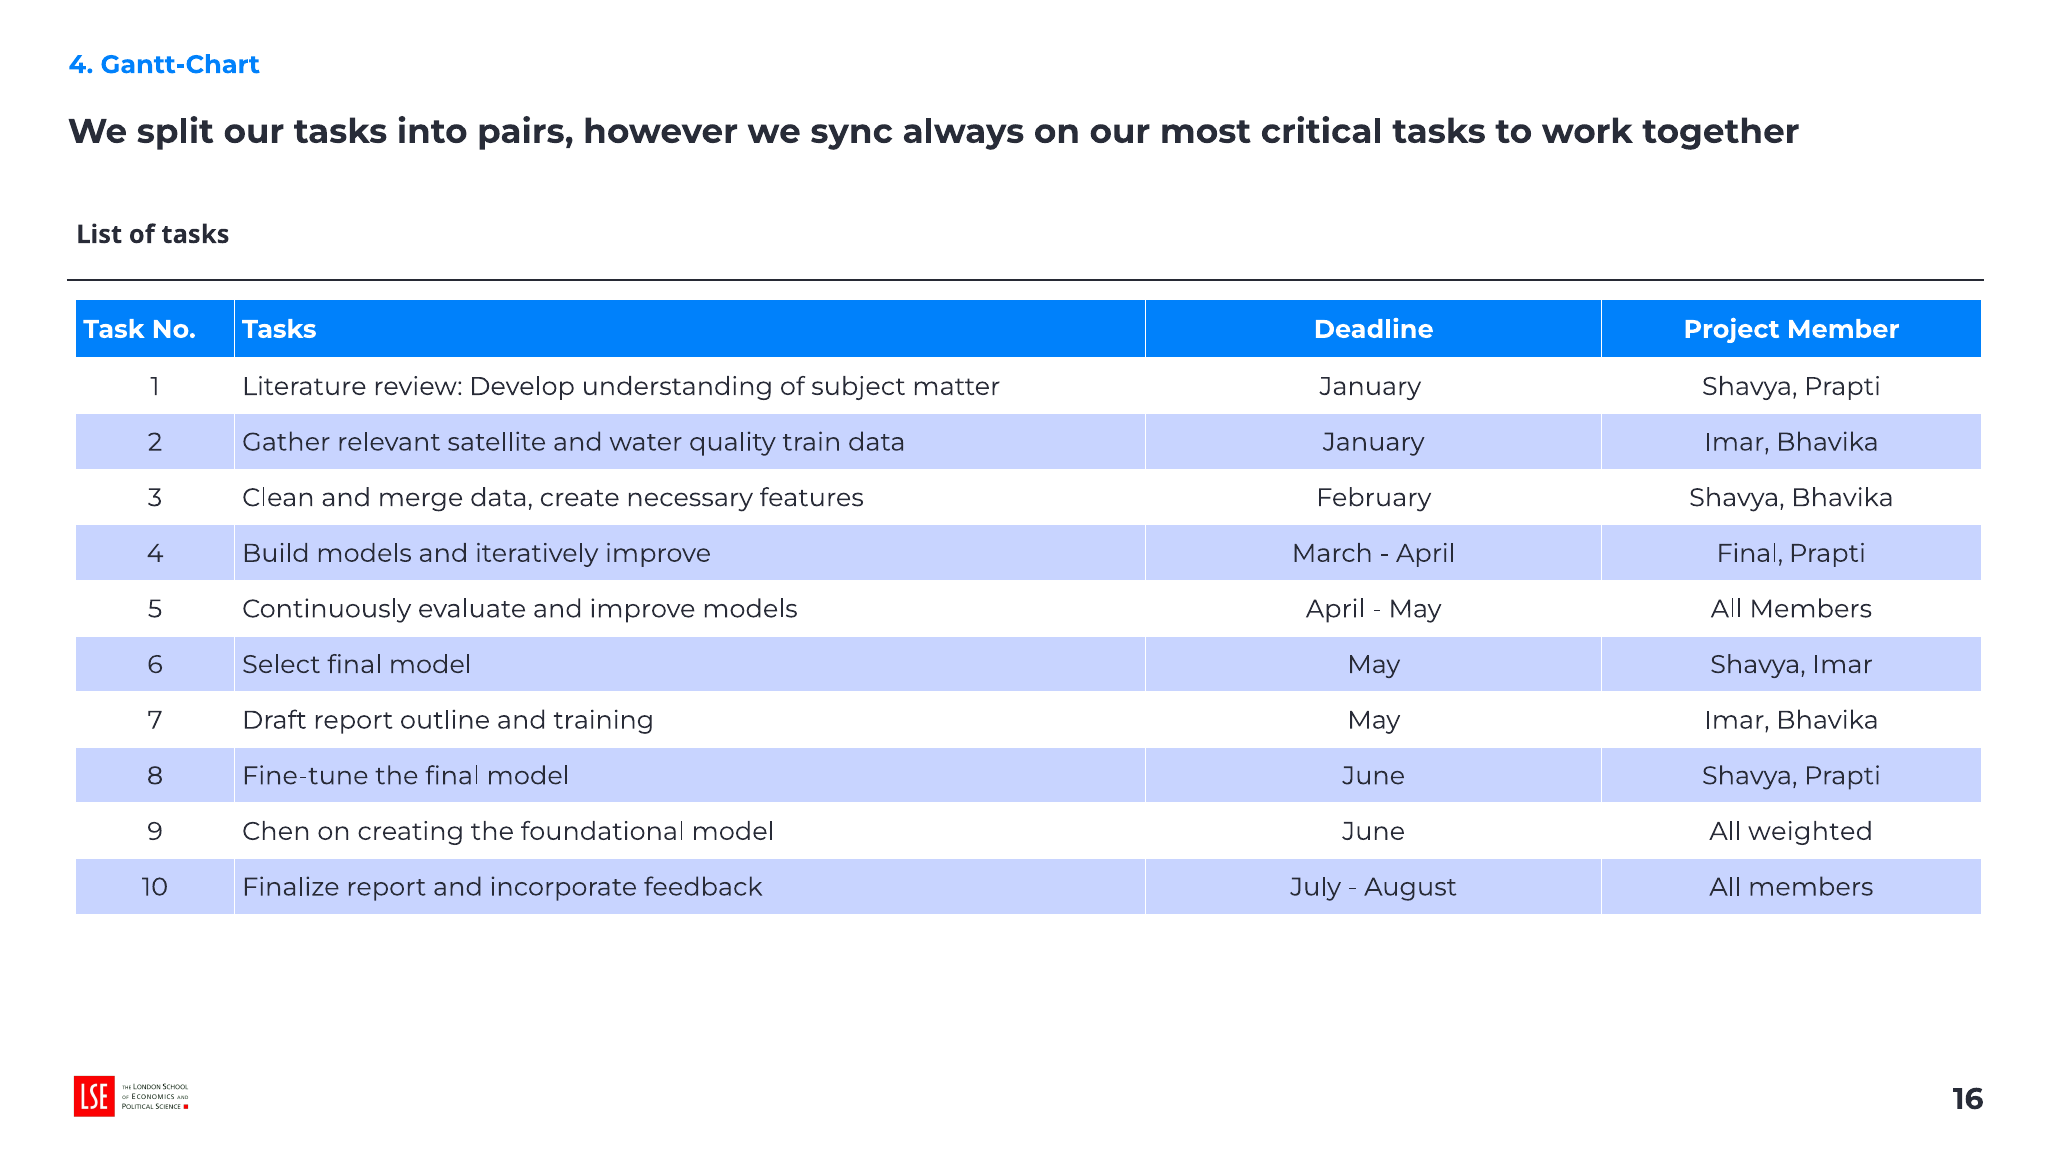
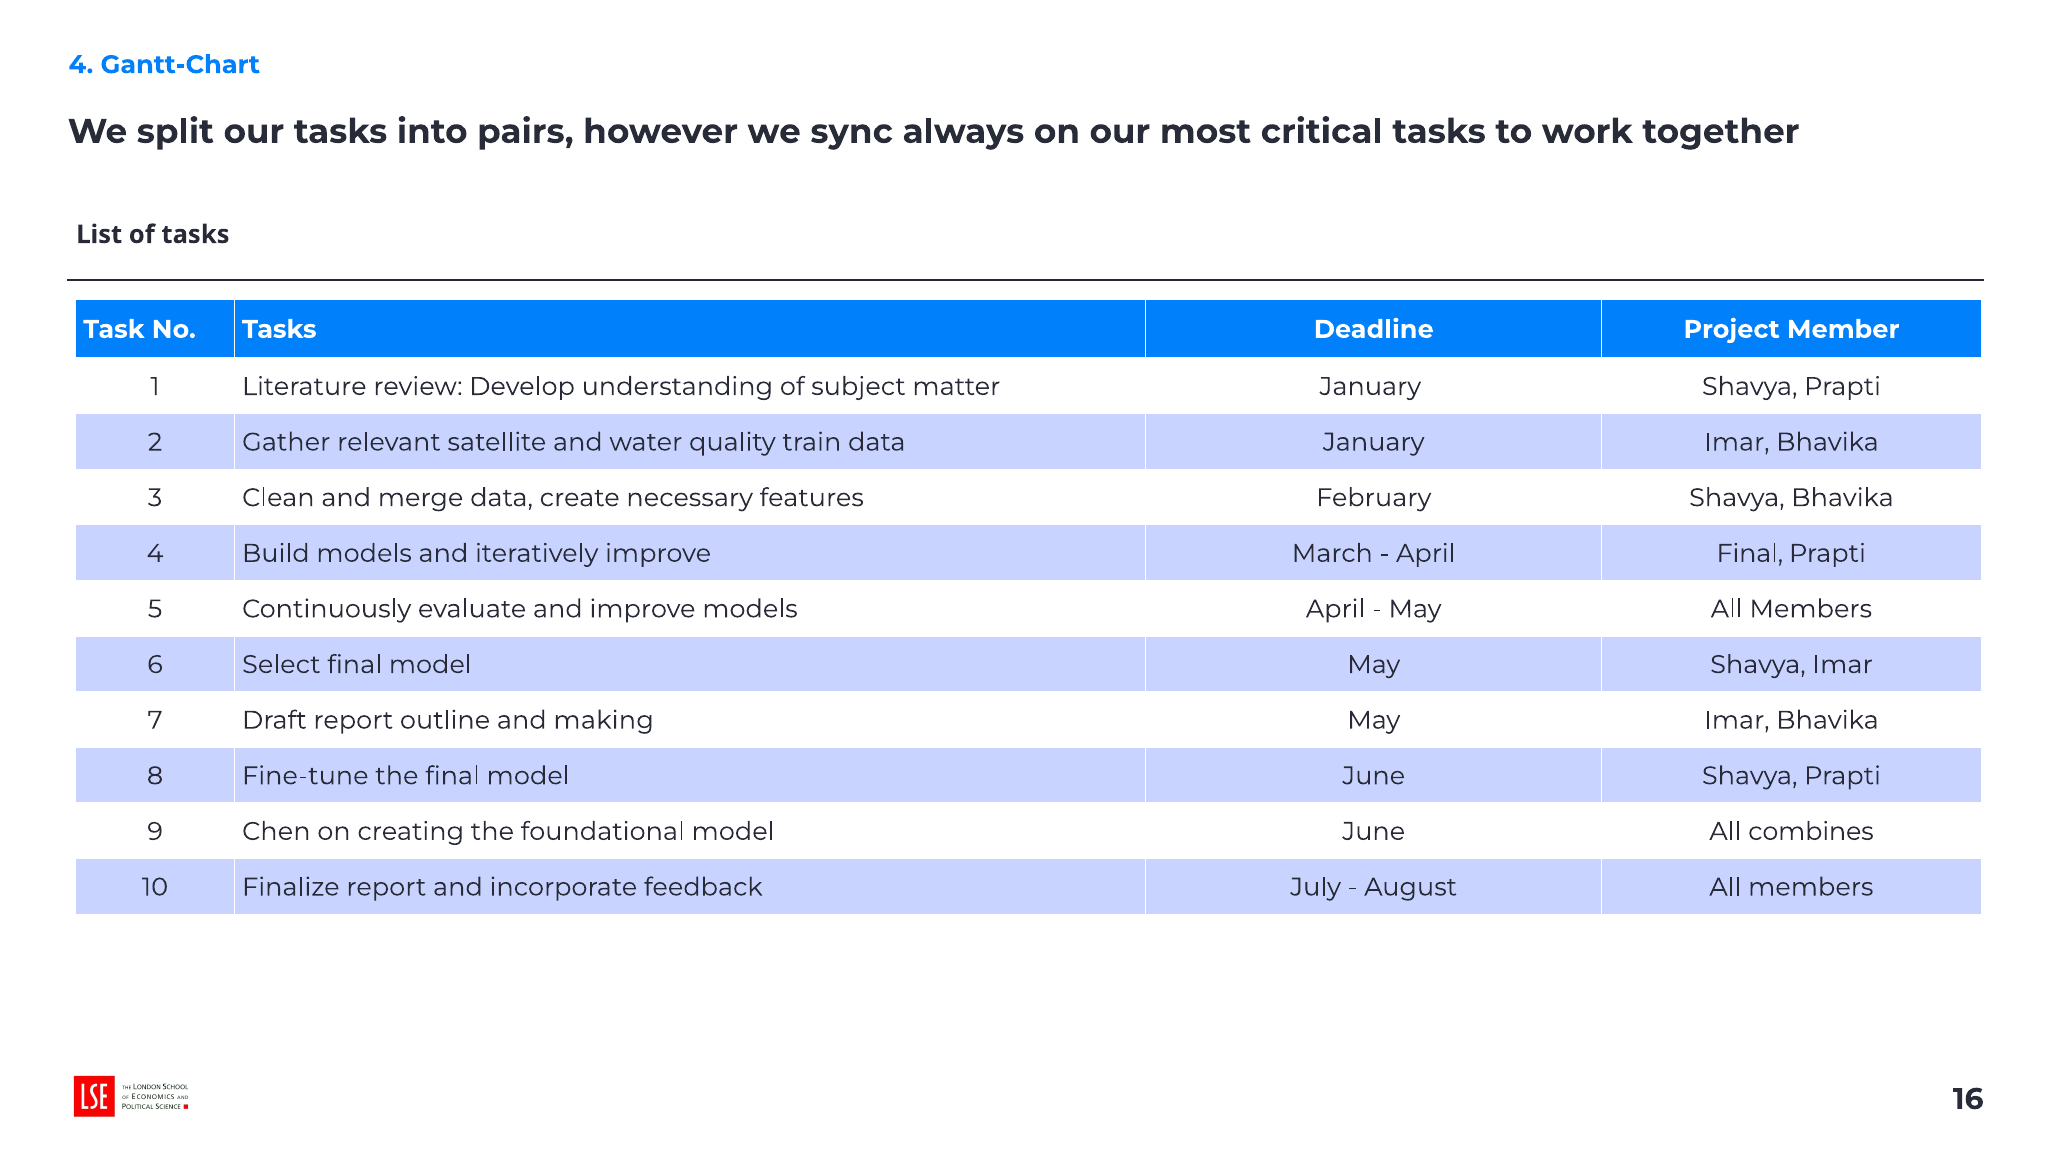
training: training -> making (604, 720)
weighted: weighted -> combines (1811, 832)
